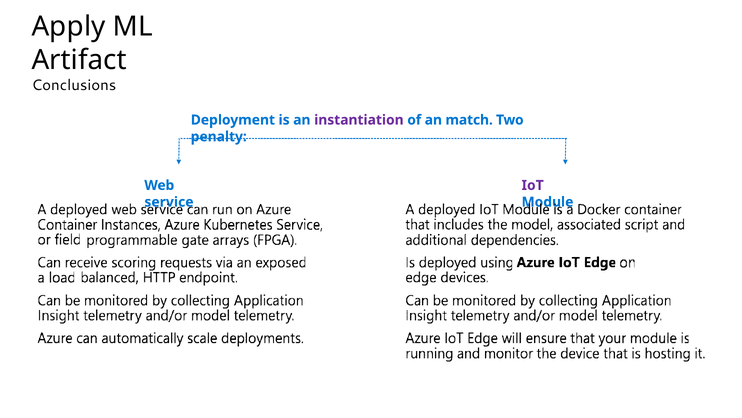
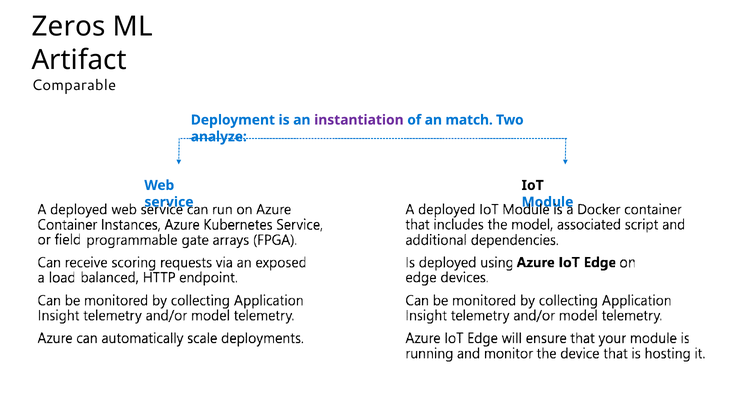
Apply: Apply -> Zeros (69, 27)
Conclusions: Conclusions -> Comparable (74, 85)
penalty: penalty -> analyze (219, 136)
IoT colour: purple -> black (533, 185)
